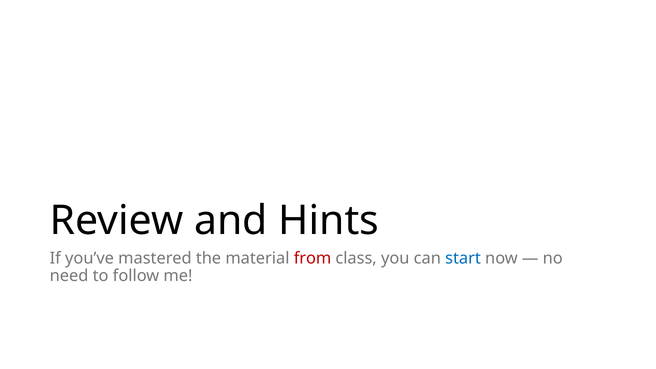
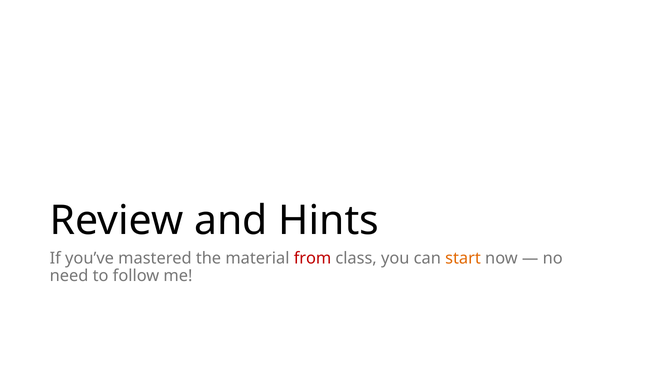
start colour: blue -> orange (463, 258)
